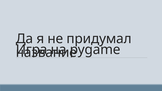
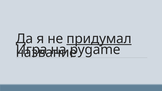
придумал underline: none -> present (99, 39)
